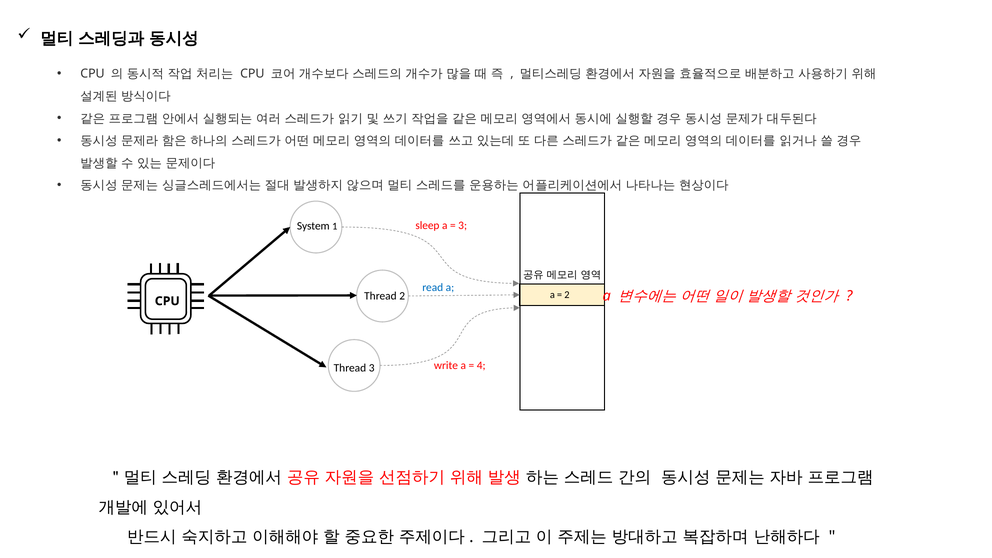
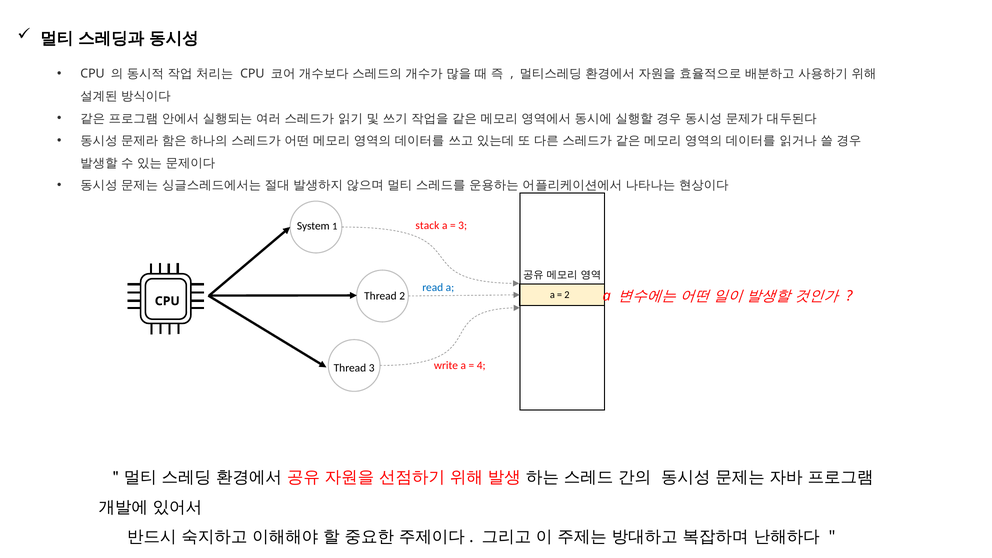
sleep: sleep -> stack (427, 225)
